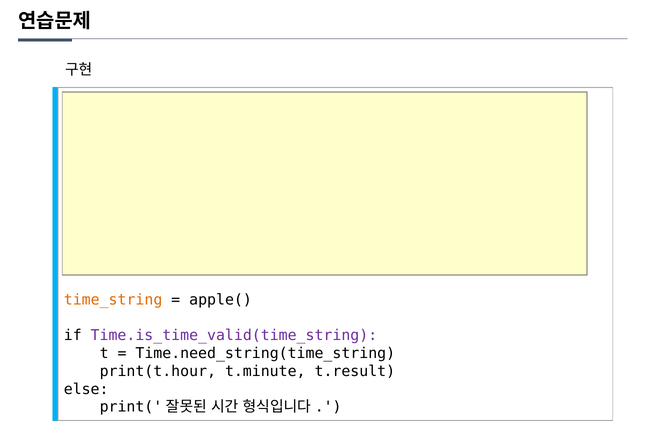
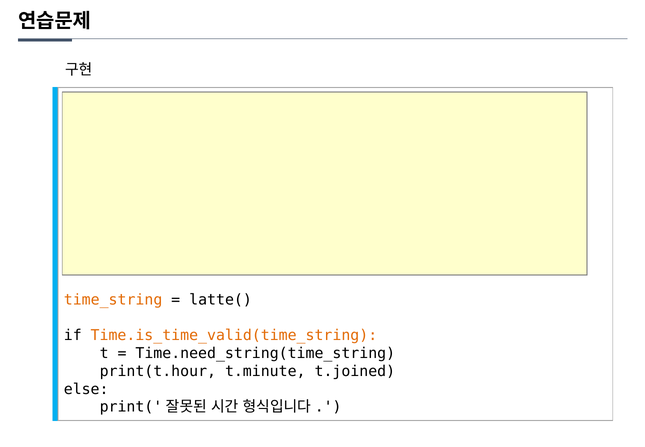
apple(: apple( -> latte( (221, 299)
Time.is_time_valid(time_string colour: purple -> orange (234, 335)
t.result: t.result -> t.joined (355, 371)
